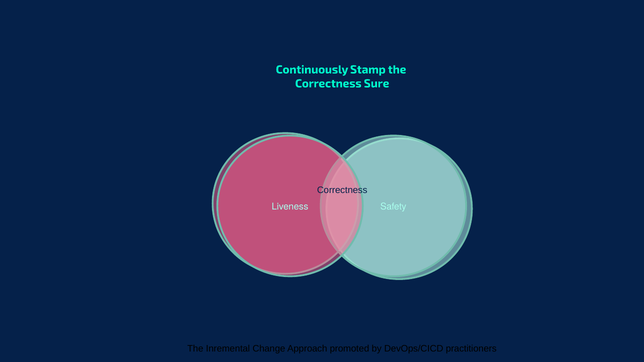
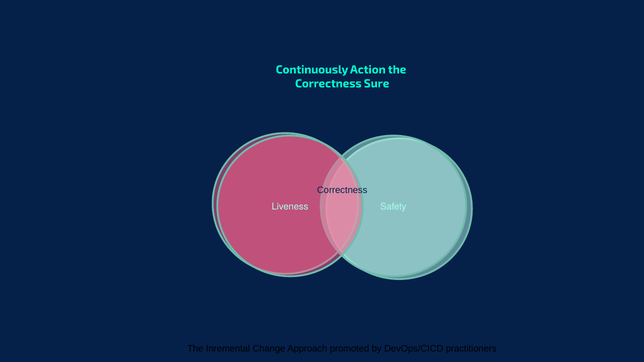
Stamp: Stamp -> Action (368, 70)
